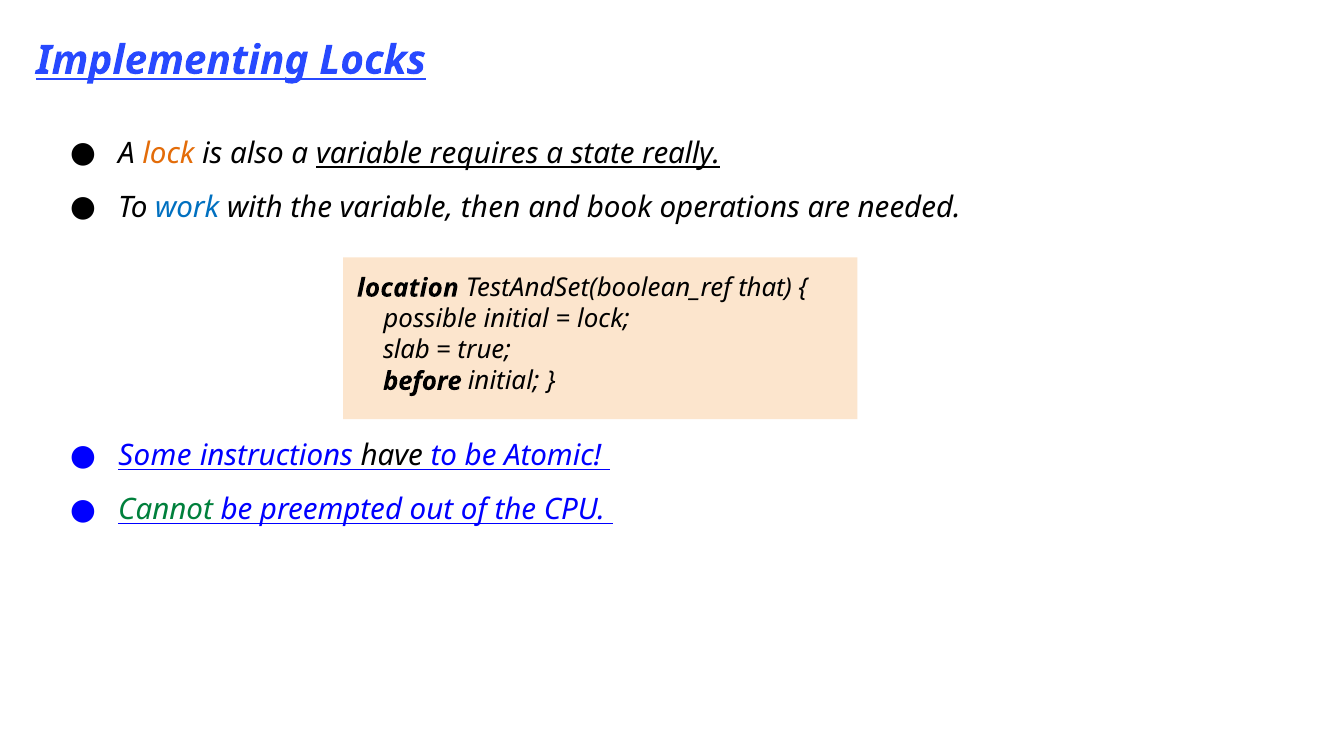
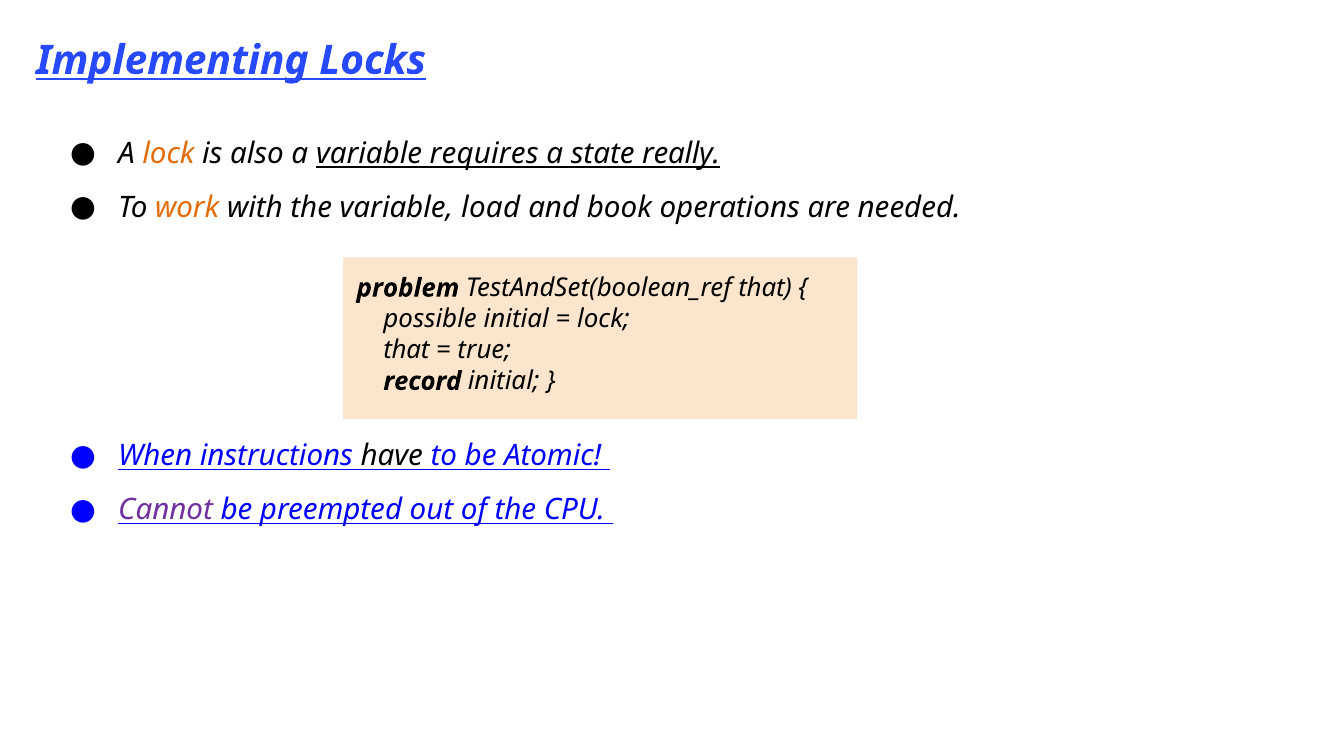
work colour: blue -> orange (187, 208)
then: then -> load (491, 208)
location: location -> problem (408, 288)
slab: slab -> that (406, 350)
before: before -> record (422, 381)
Some: Some -> When (155, 456)
Cannot colour: green -> purple (166, 510)
